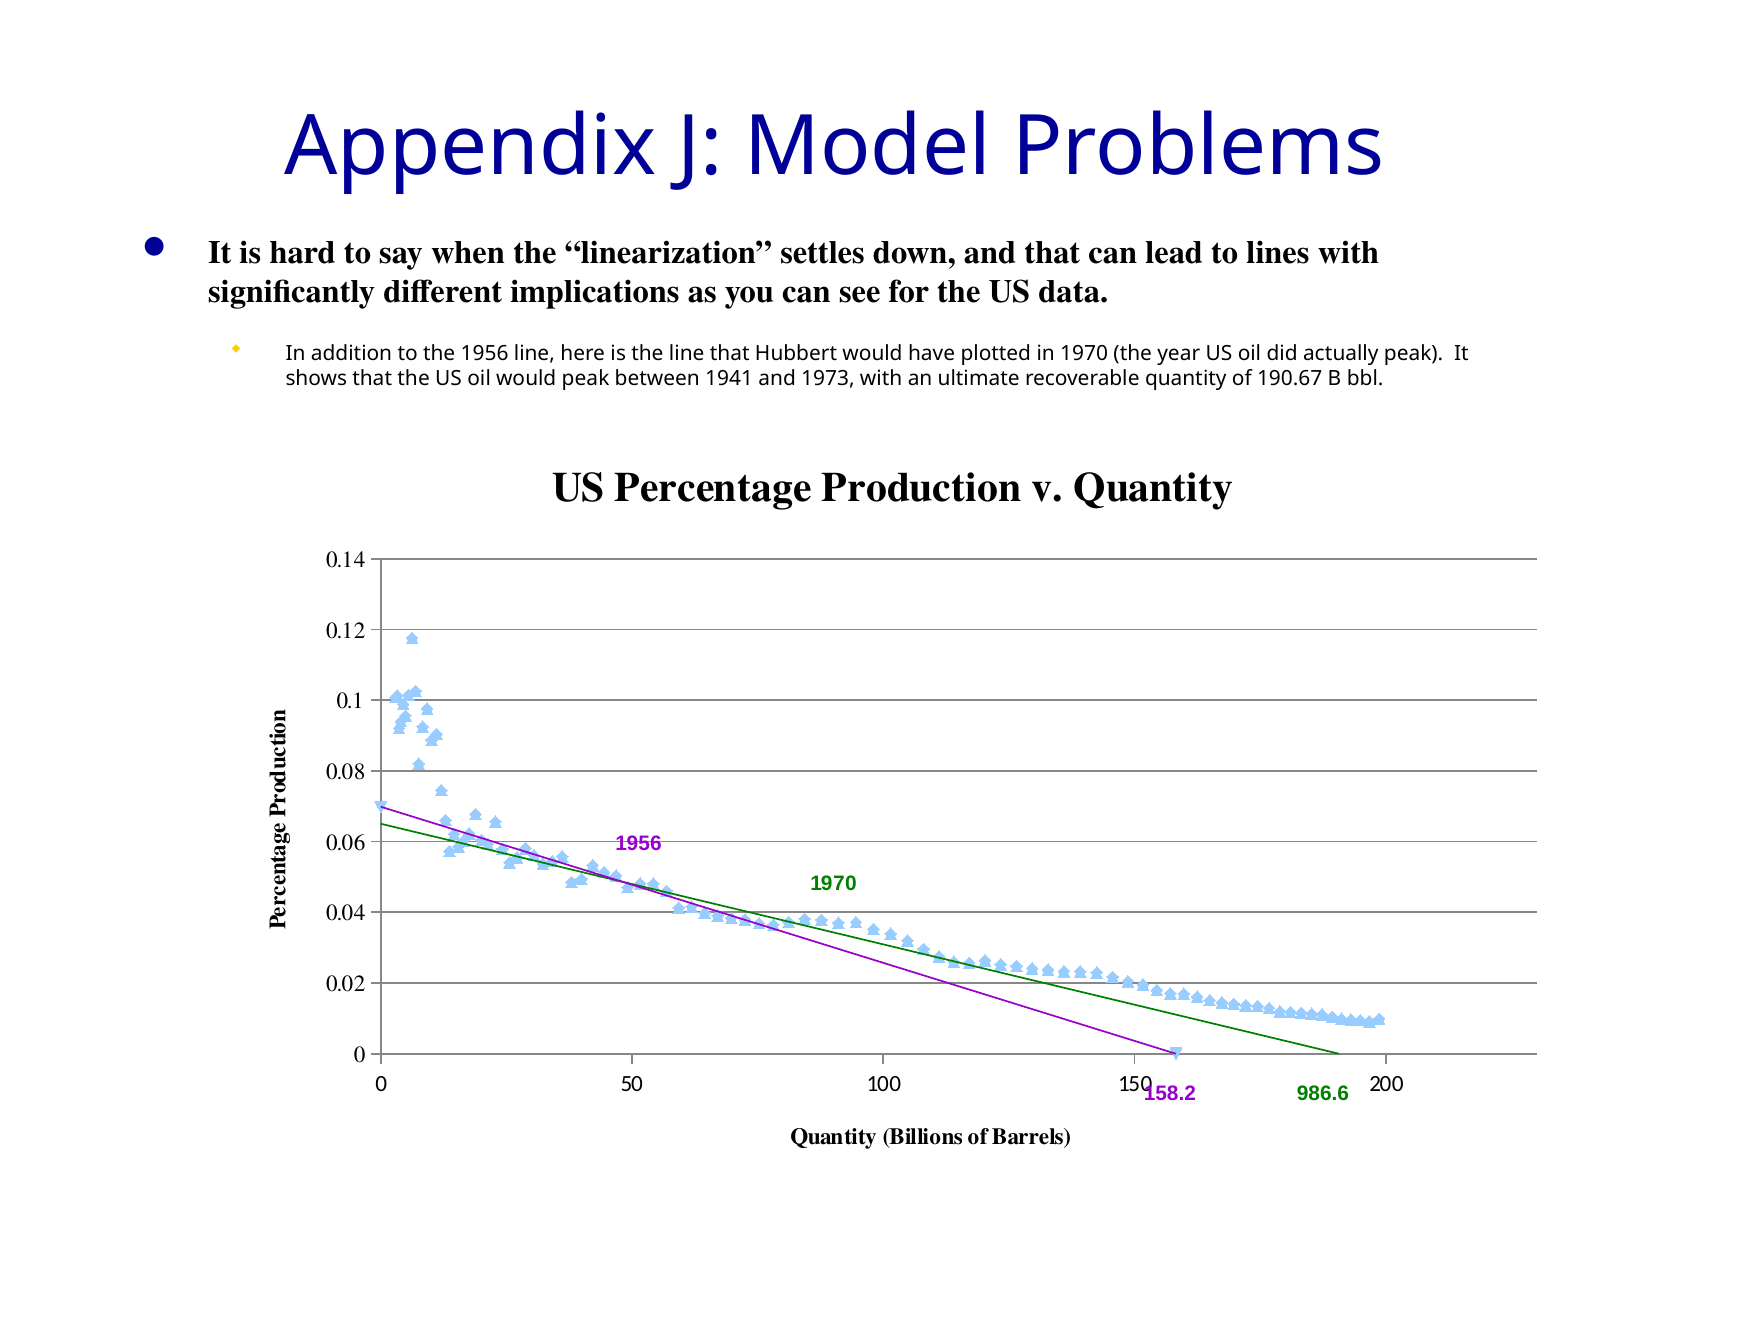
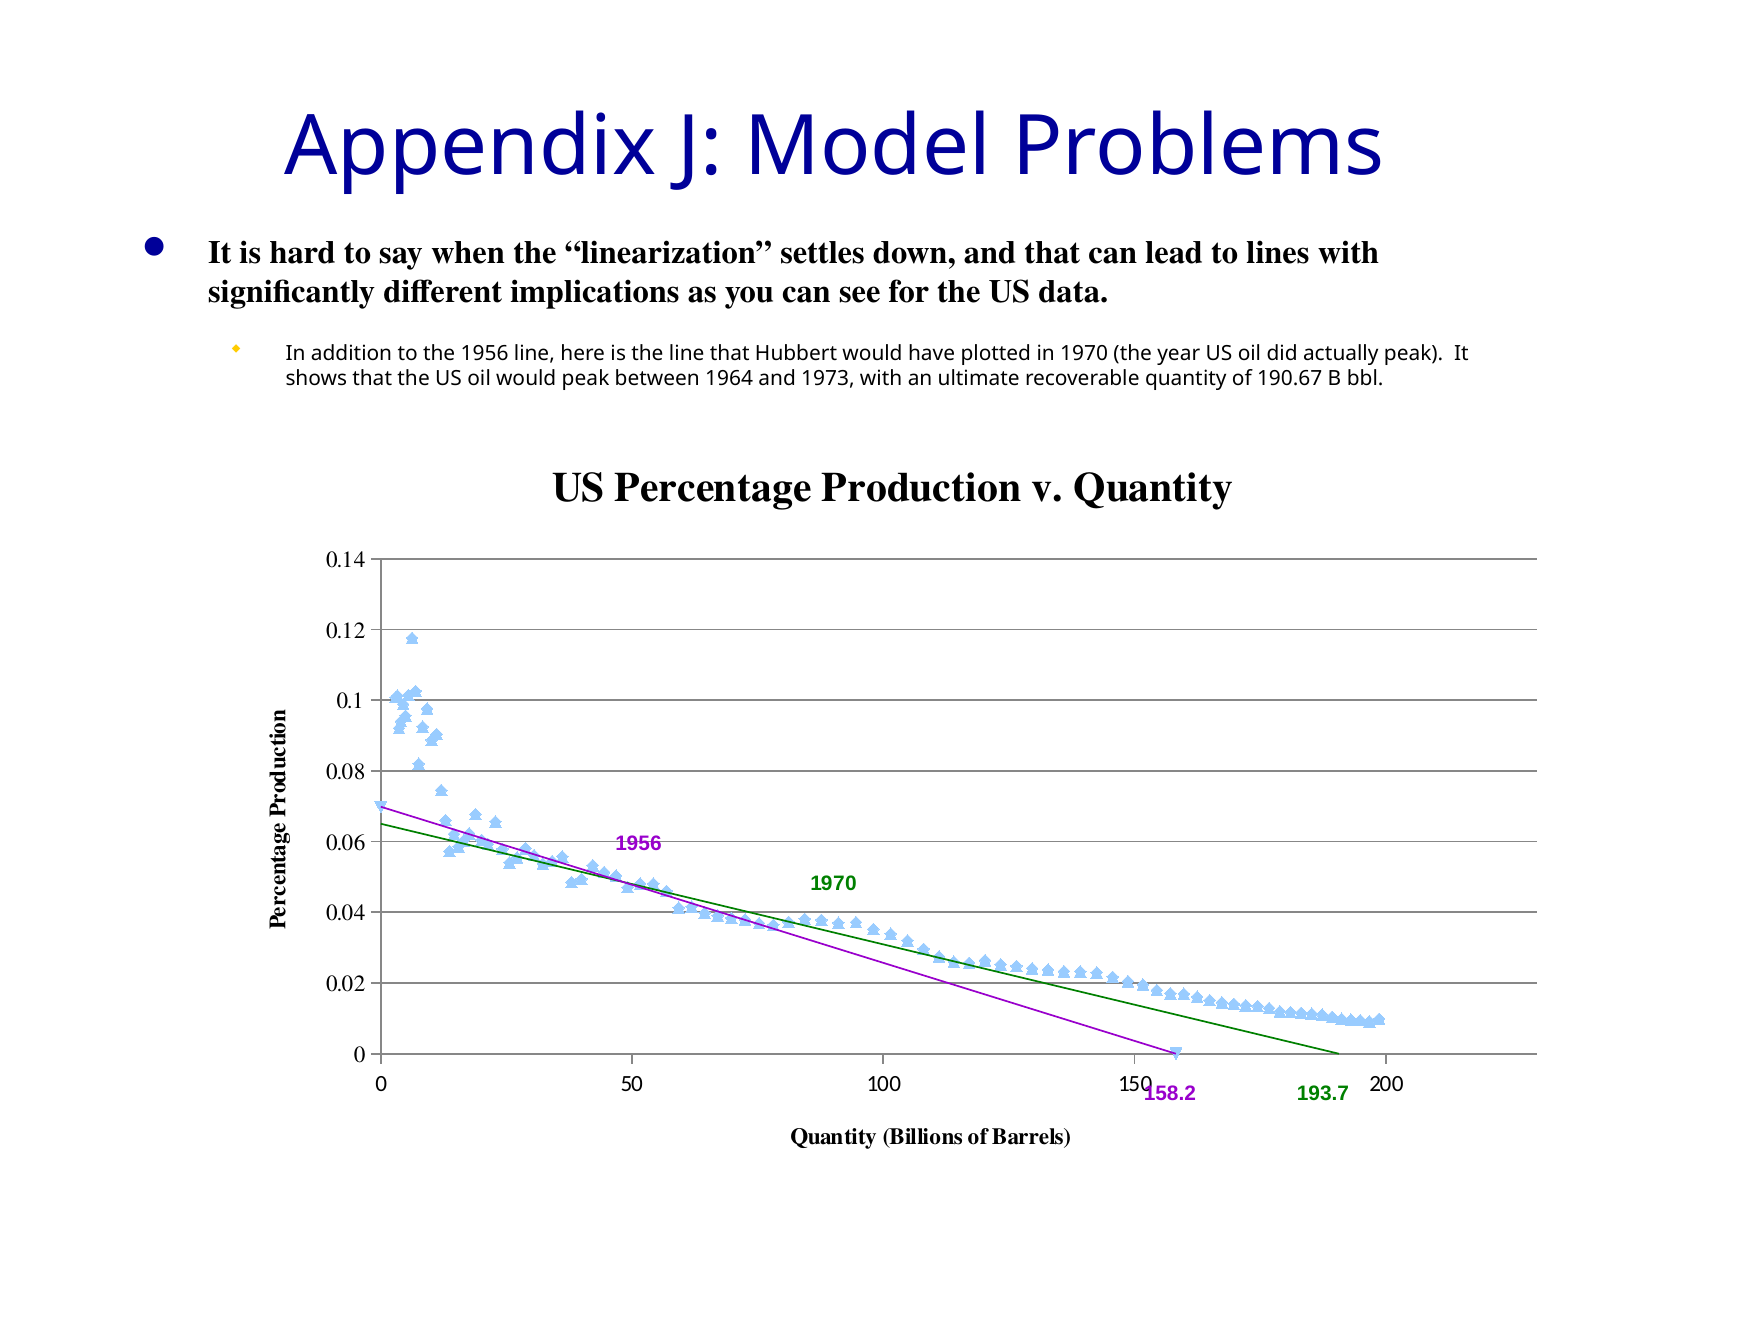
1941: 1941 -> 1964 (729, 378)
986.6: 986.6 -> 193.7 (1323, 1093)
